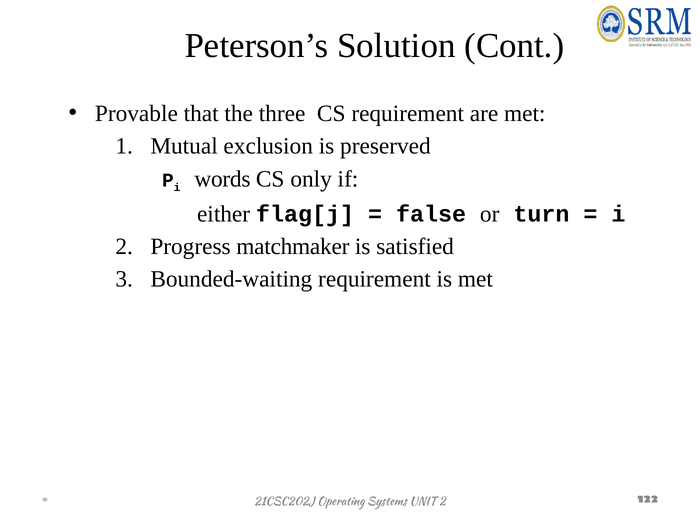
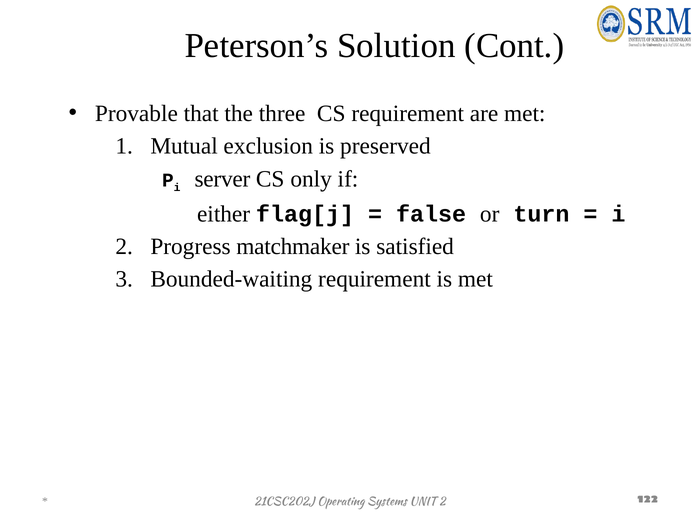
words: words -> server (222, 179)
